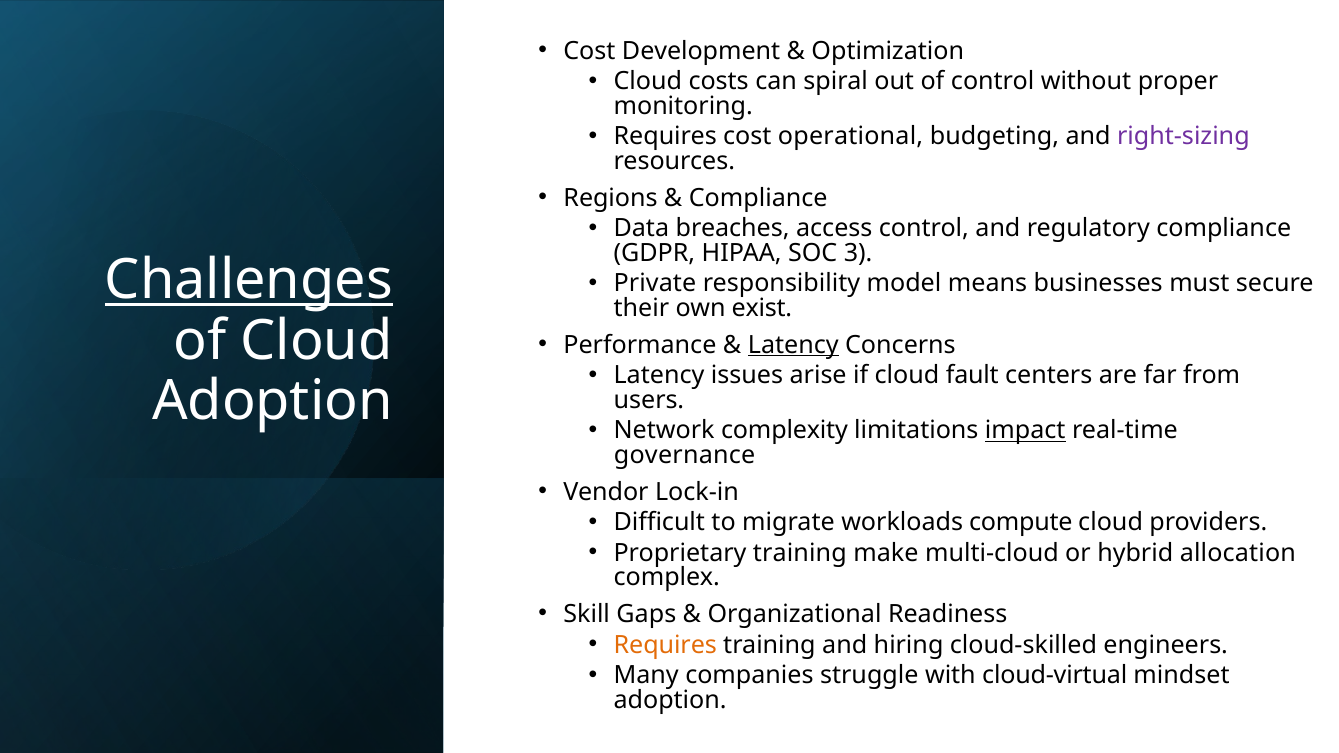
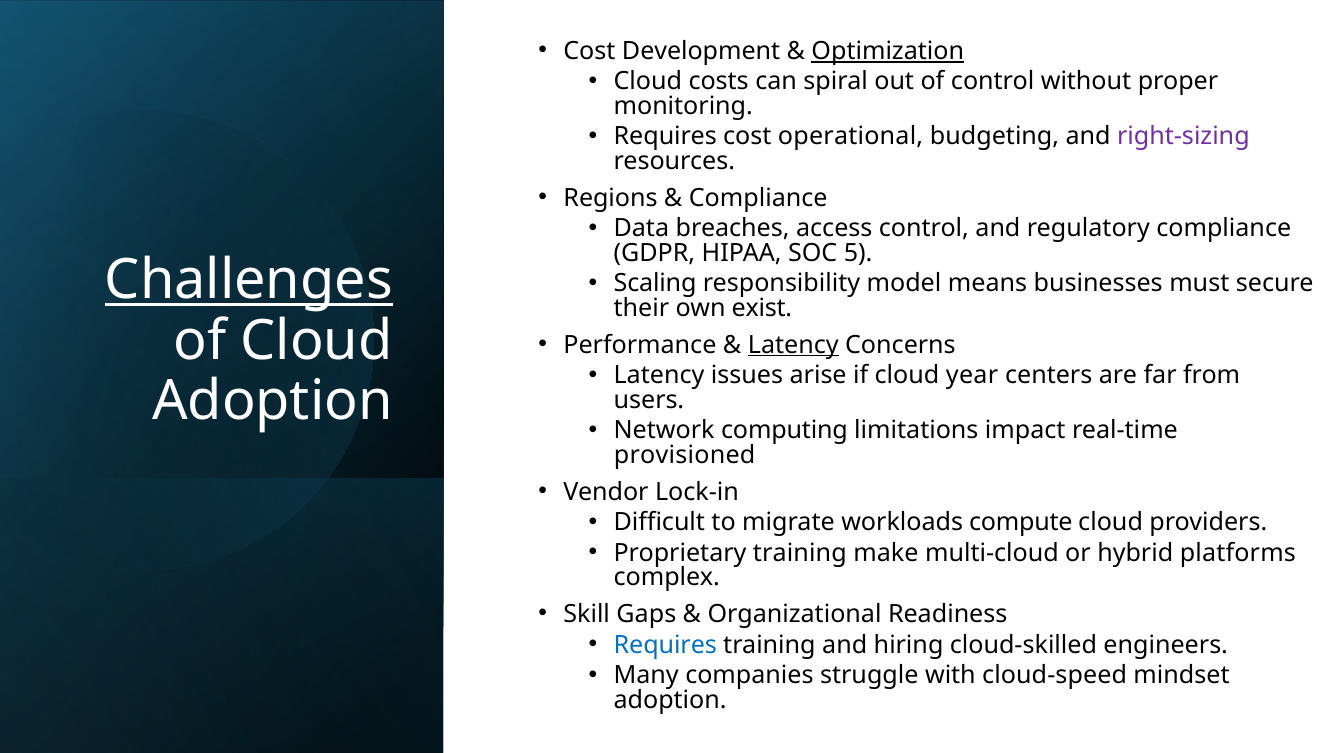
Optimization underline: none -> present (888, 51)
3: 3 -> 5 (858, 253)
Private: Private -> Scaling (655, 284)
fault: fault -> year (972, 376)
complexity: complexity -> computing (784, 431)
impact underline: present -> none (1025, 431)
governance: governance -> provisioned (685, 455)
allocation: allocation -> platforms (1238, 553)
Requires colour: orange -> blue (665, 645)
cloud-virtual: cloud-virtual -> cloud-speed (1055, 676)
